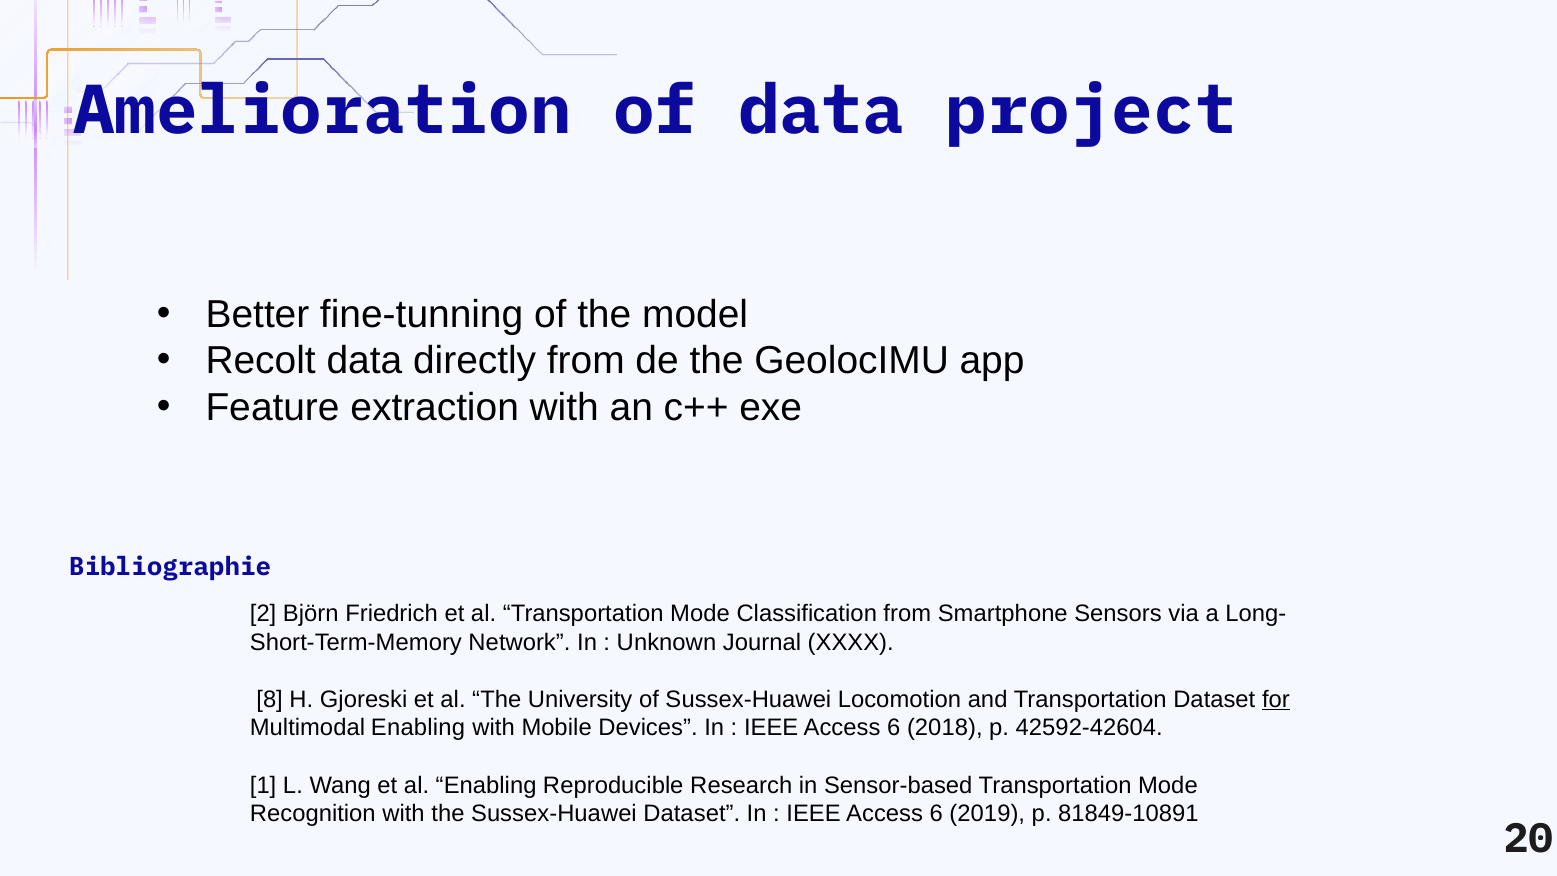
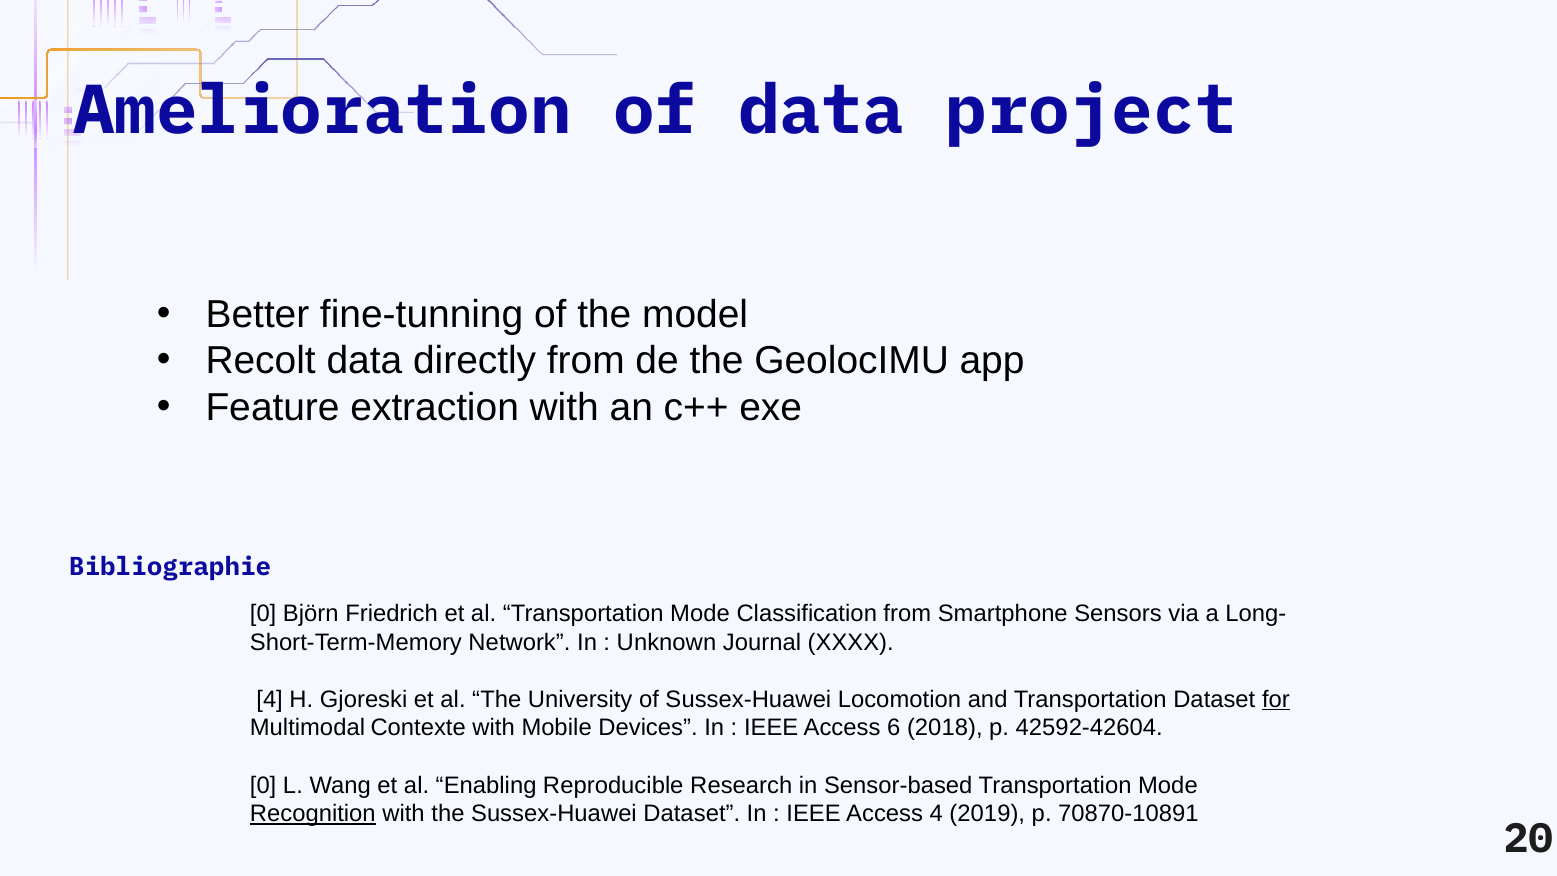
2: 2 -> 0 (263, 614)
8: 8 -> 4 (270, 699)
Multimodal Enabling: Enabling -> Contexte (418, 728)
1: 1 -> 0 (263, 785)
Recognition underline: none -> present (313, 814)
6: 6 -> 4 (936, 814)
81849-10891: 81849-10891 -> 70870-10891 (1128, 814)
